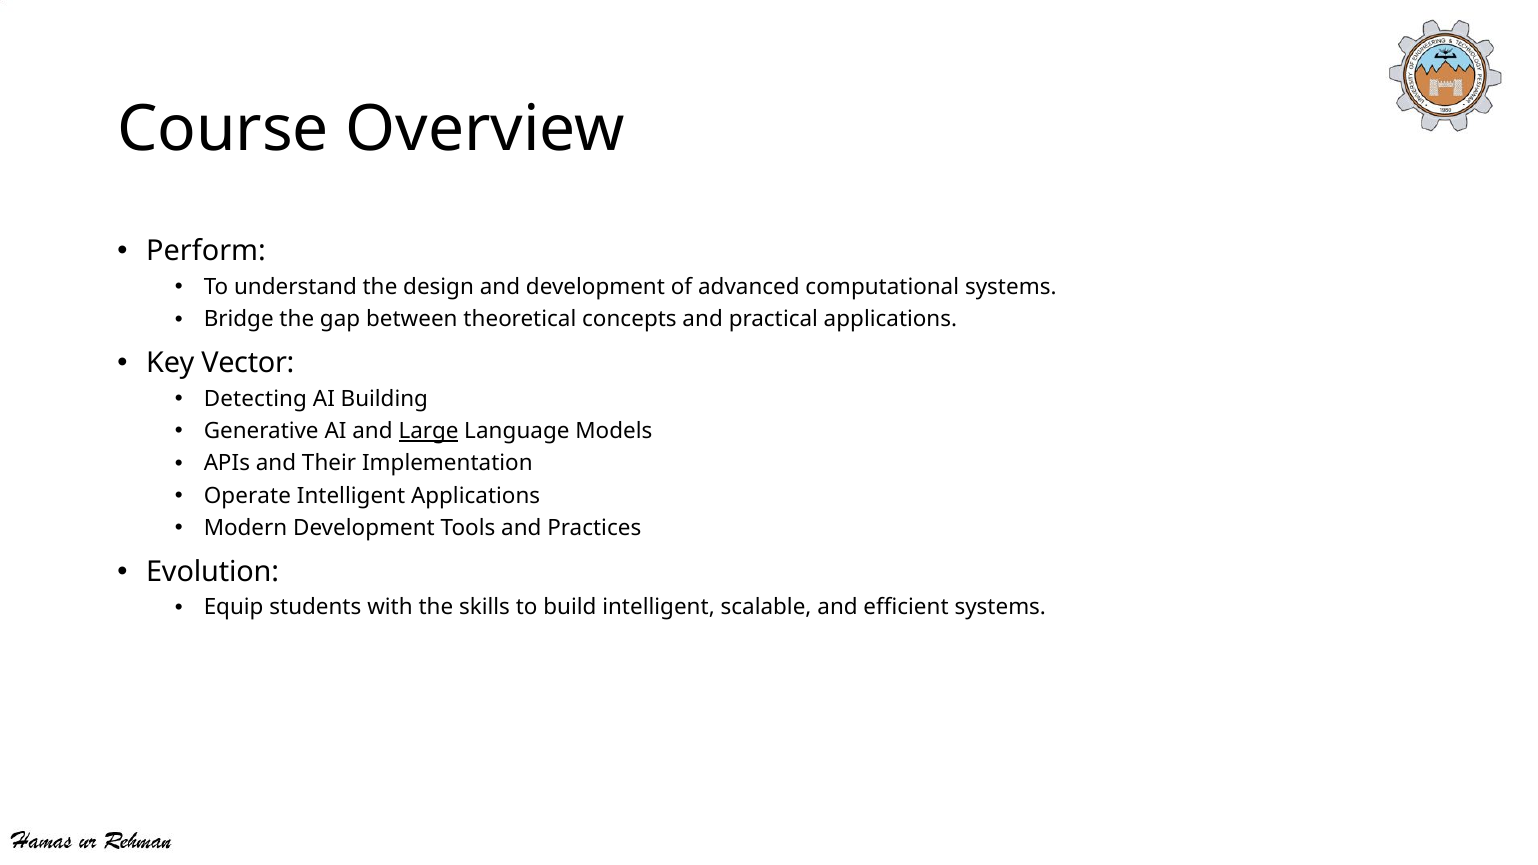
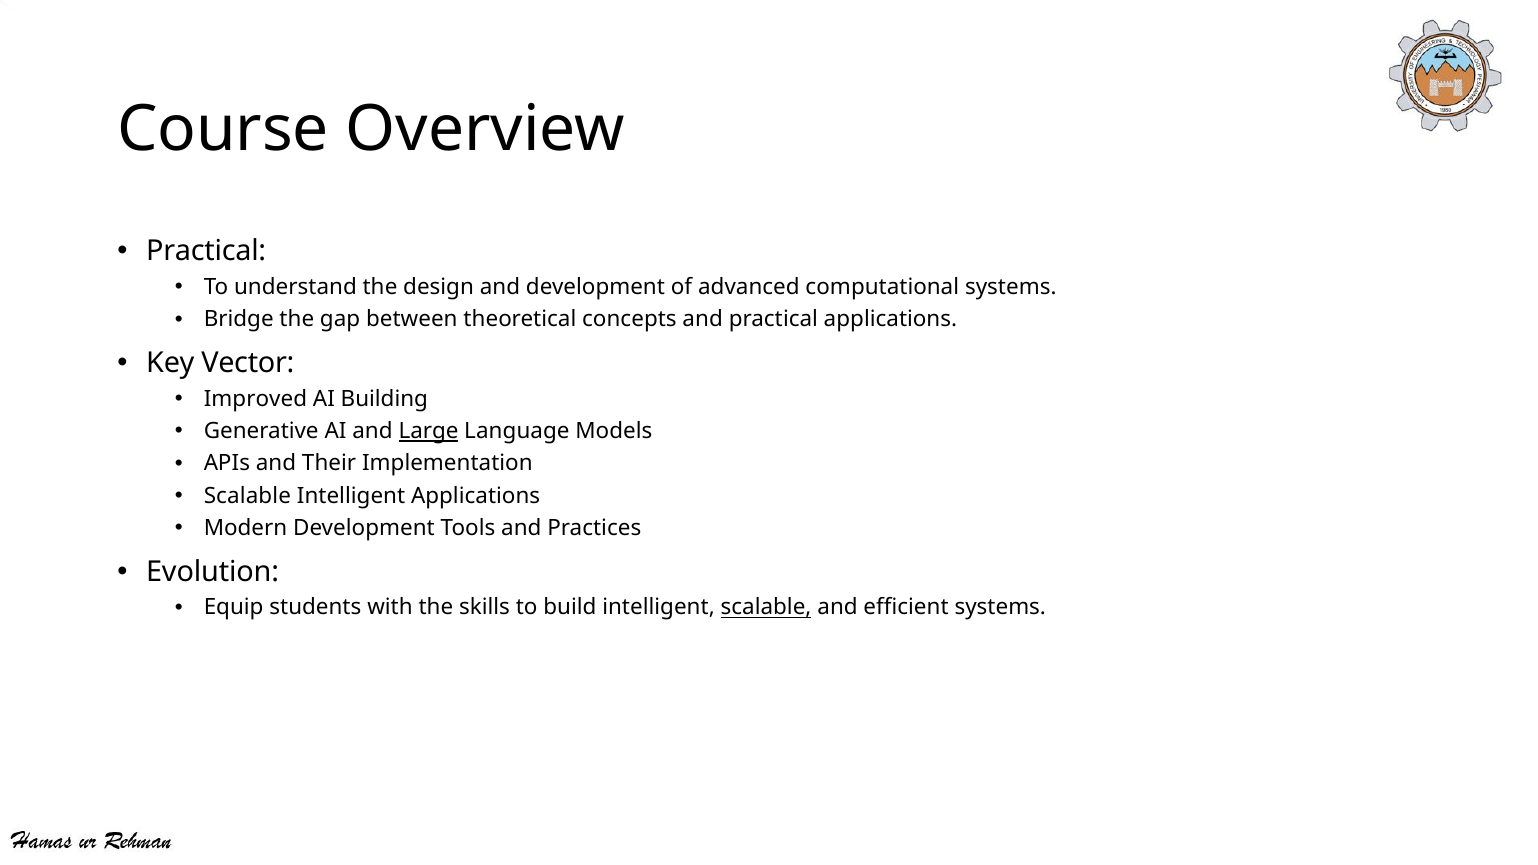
Perform: Perform -> Practical (206, 251)
Detecting: Detecting -> Improved (255, 399)
Operate: Operate -> Scalable (247, 496)
scalable underline: none -> present (766, 608)
